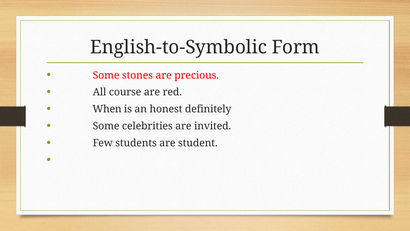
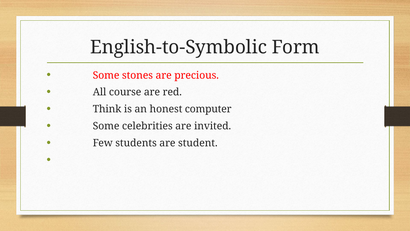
When: When -> Think (107, 109)
definitely: definitely -> computer (208, 109)
